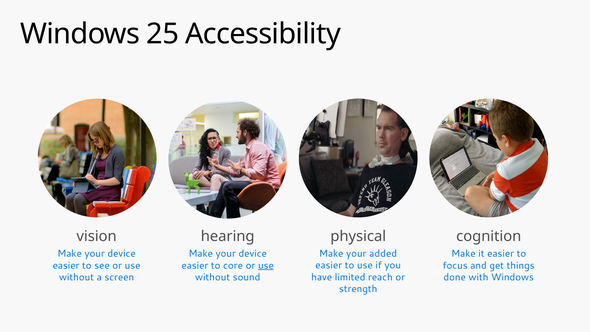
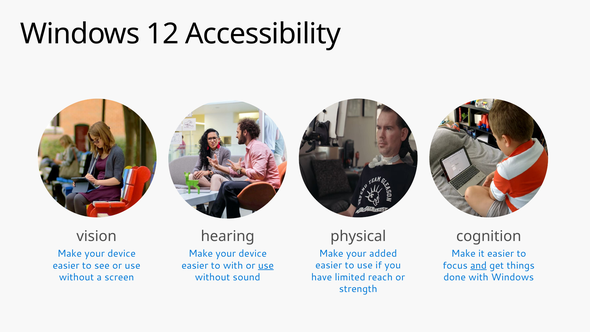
25: 25 -> 12 (163, 34)
to core: core -> with (233, 265)
and underline: none -> present (479, 265)
